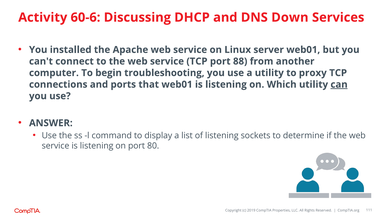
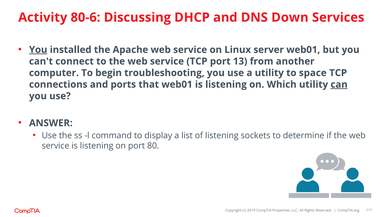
60-6: 60-6 -> 80-6 (85, 17)
You underline: none -> present (38, 50)
88: 88 -> 13 (240, 61)
proxy: proxy -> space (313, 73)
